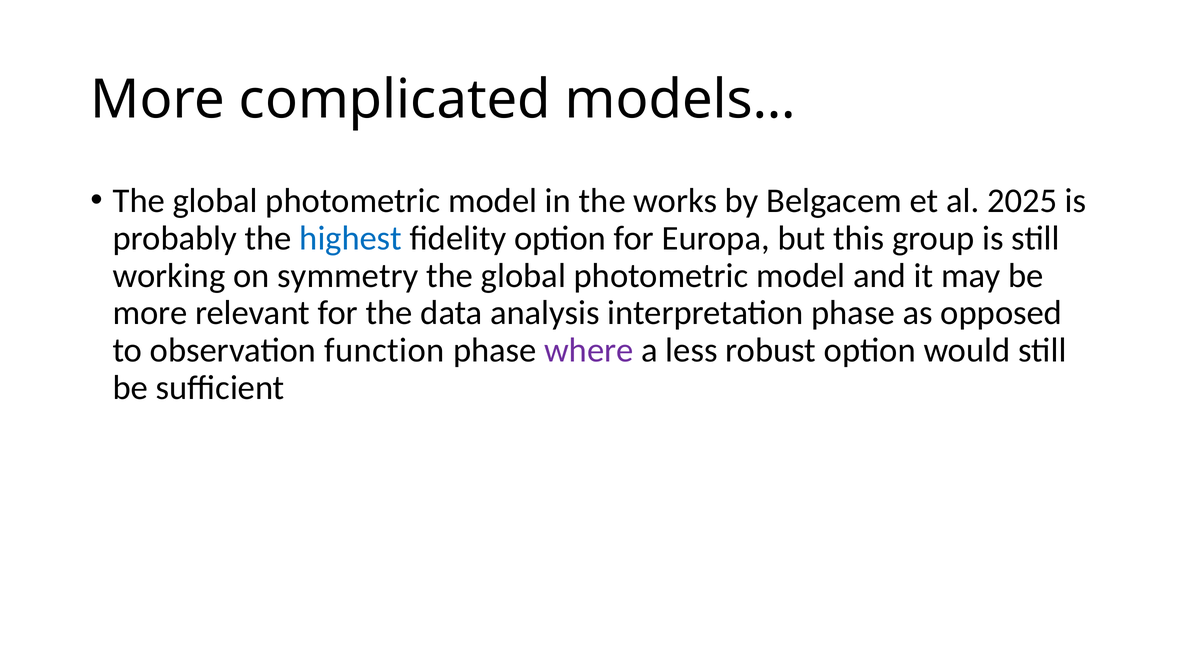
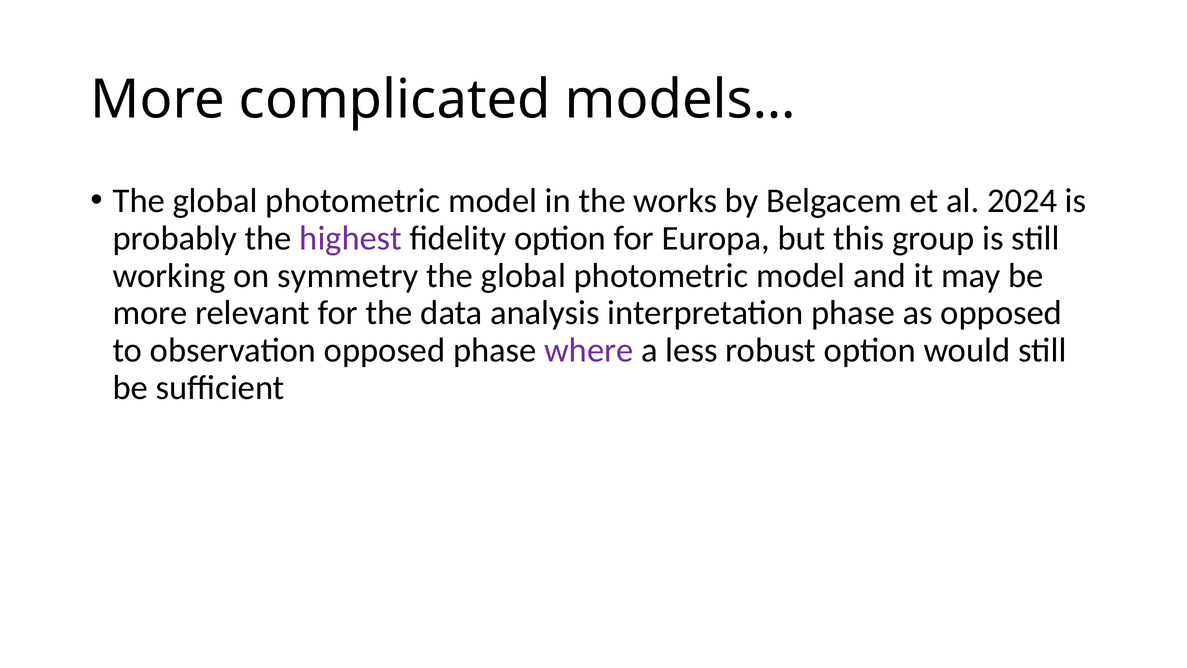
2025: 2025 -> 2024 (1022, 201)
highest colour: blue -> purple (351, 238)
observation function: function -> opposed (385, 350)
